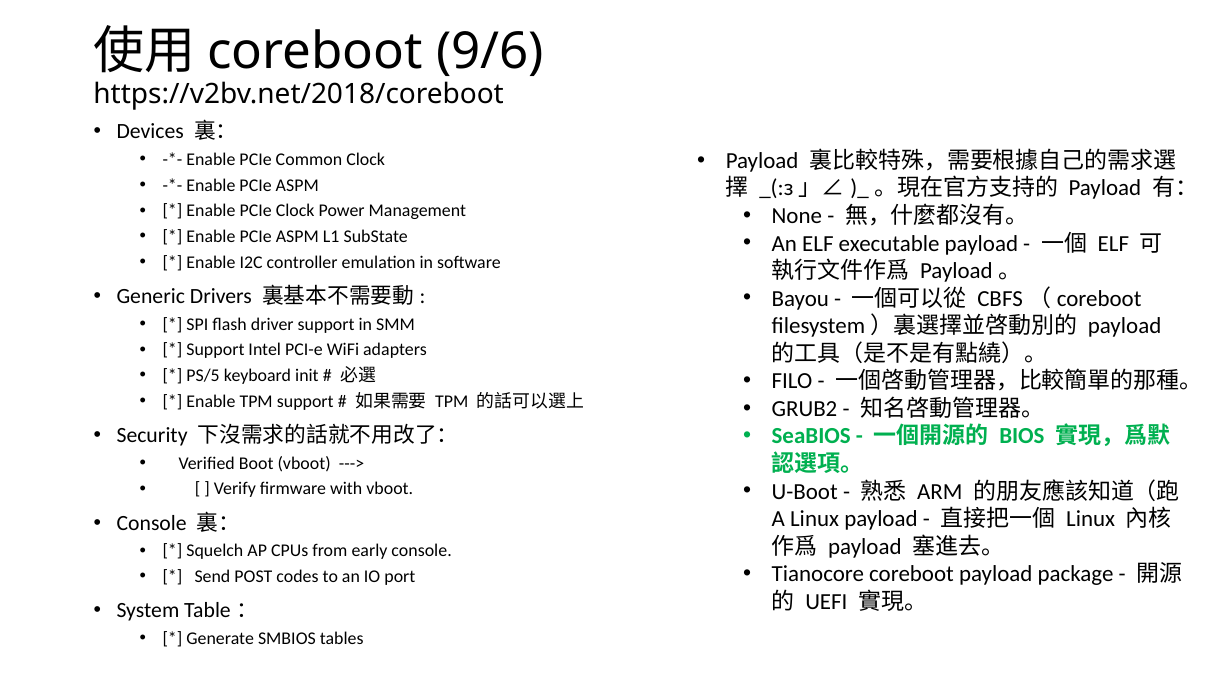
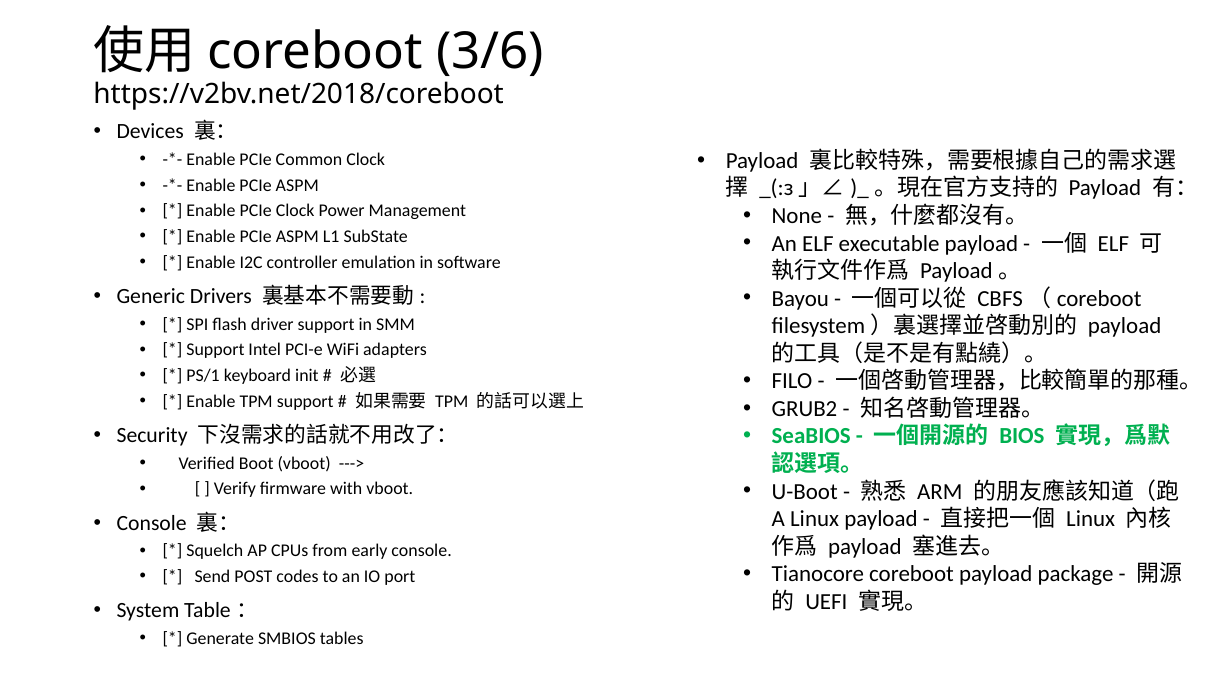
9/6: 9/6 -> 3/6 (490, 51)
PS/5: PS/5 -> PS/1 (203, 376)
